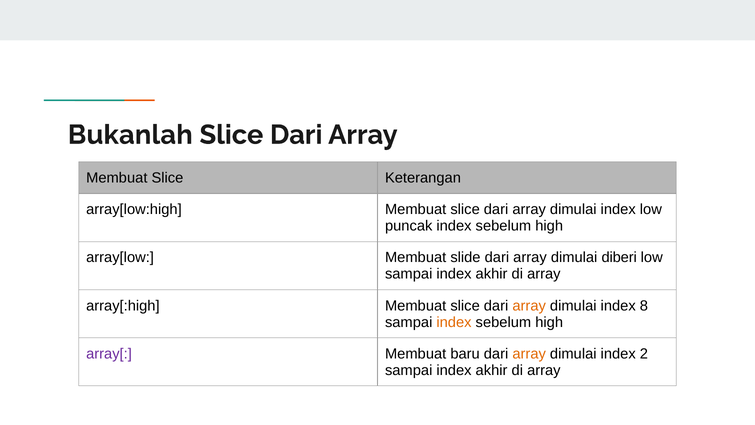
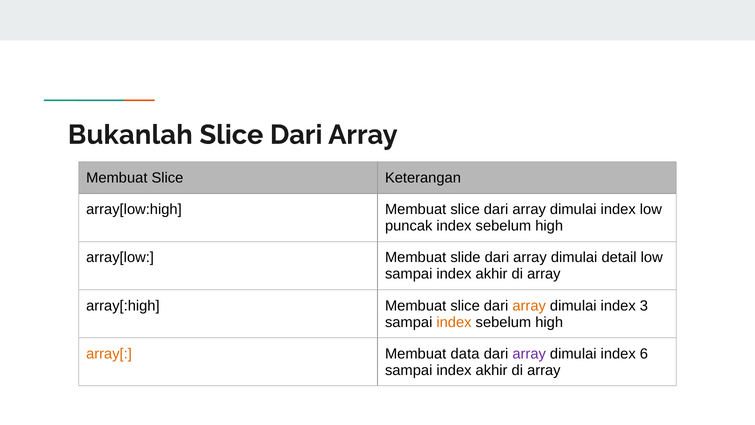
diberi: diberi -> detail (619, 257)
8: 8 -> 3 (644, 306)
array[ colour: purple -> orange (109, 354)
baru: baru -> data (465, 354)
array colour: orange -> purple (529, 354)
2: 2 -> 6 (644, 354)
